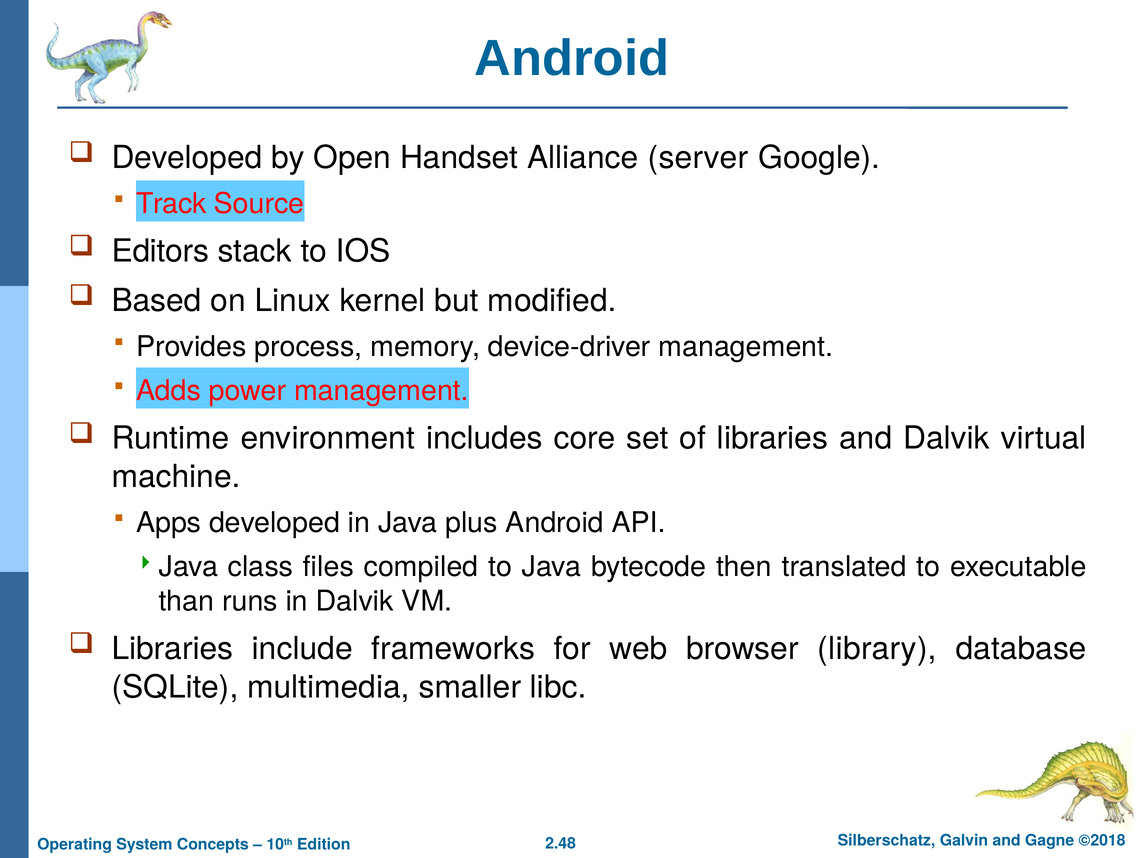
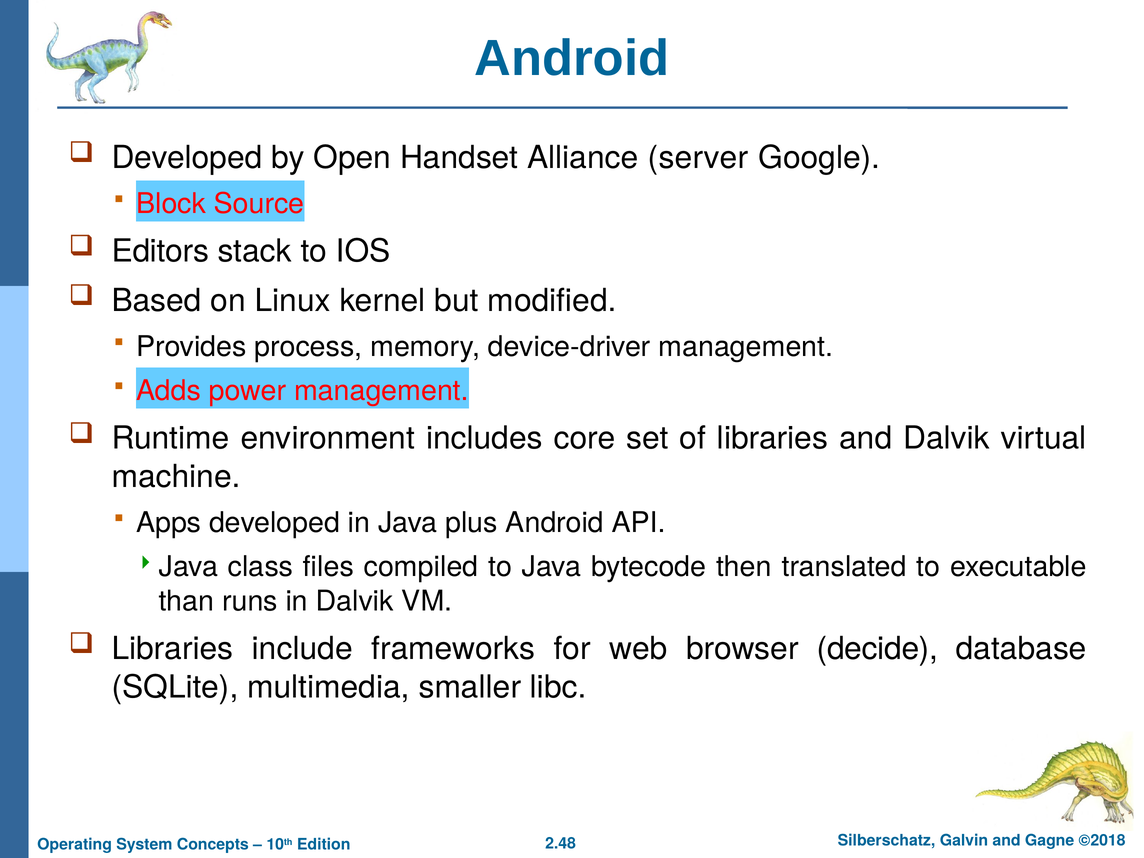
Track: Track -> Block (171, 204)
library: library -> decide (877, 649)
